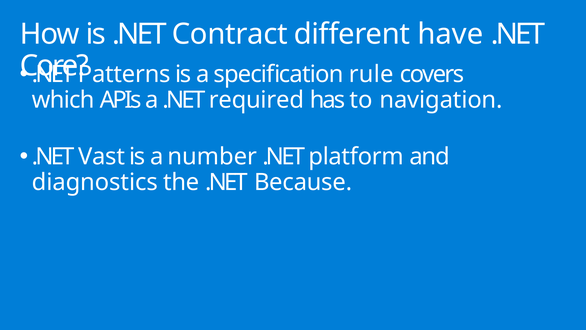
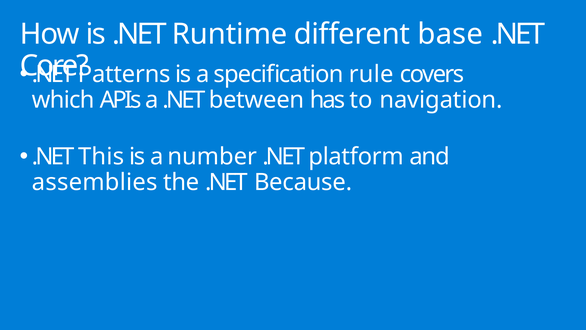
Contract: Contract -> Runtime (230, 34)
have: have -> base (450, 34)
required: required -> between (256, 100)
Vast: Vast -> This (101, 157)
diagnostics: diagnostics -> assemblies (95, 182)
